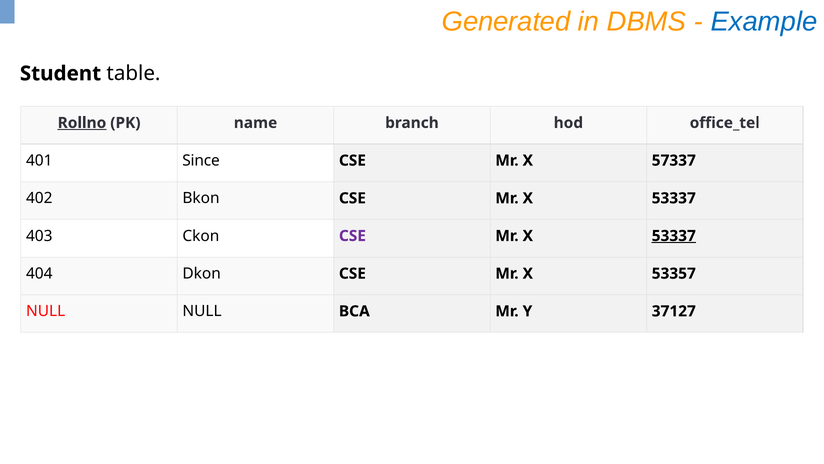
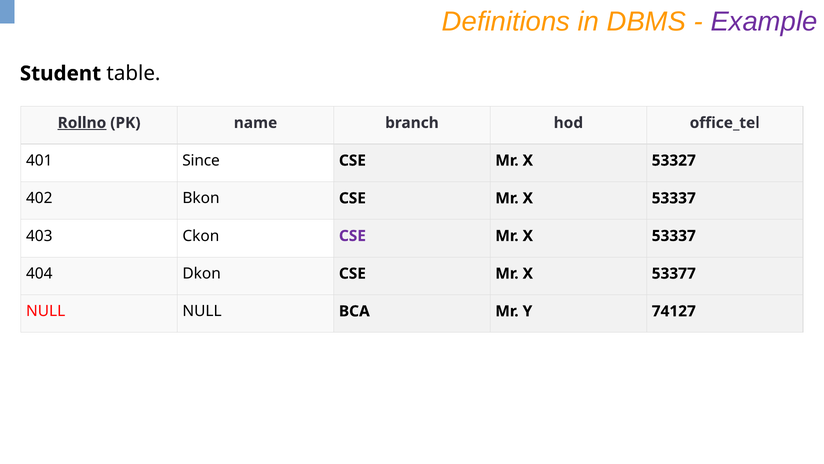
Generated: Generated -> Definitions (506, 21)
Example colour: blue -> purple (764, 21)
57337: 57337 -> 53327 (674, 160)
53337 underline: present -> none (674, 236)
53357: 53357 -> 53377 (674, 273)
37127: 37127 -> 74127 (674, 311)
